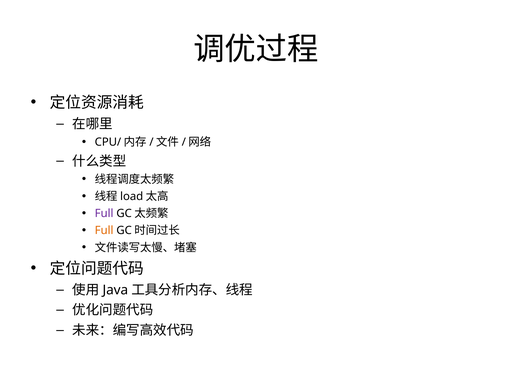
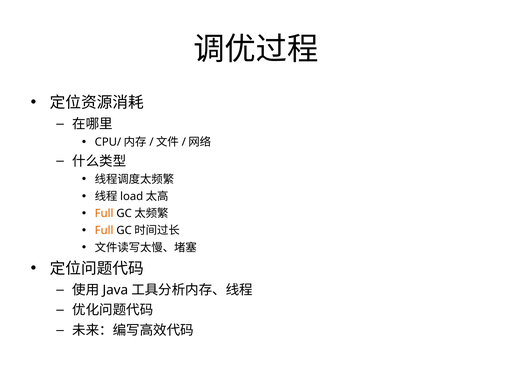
Full colour: purple -> orange (104, 214)
